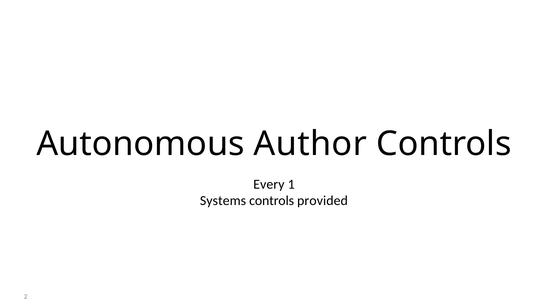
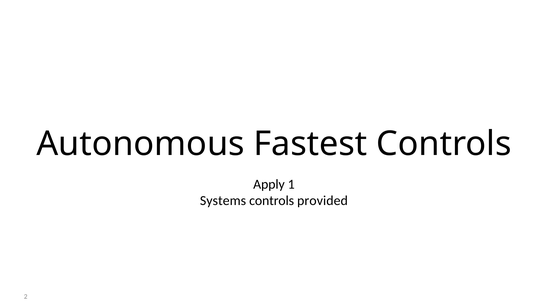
Author: Author -> Fastest (310, 144)
Every: Every -> Apply (269, 185)
